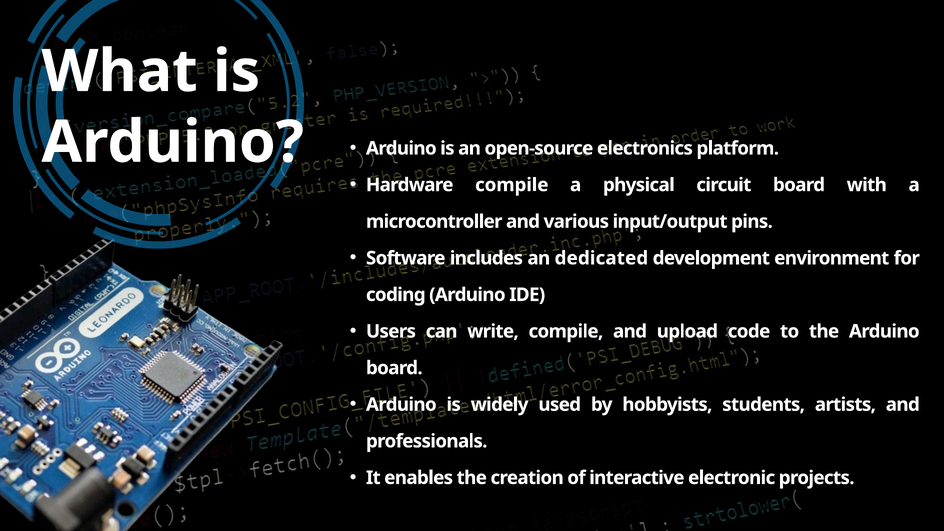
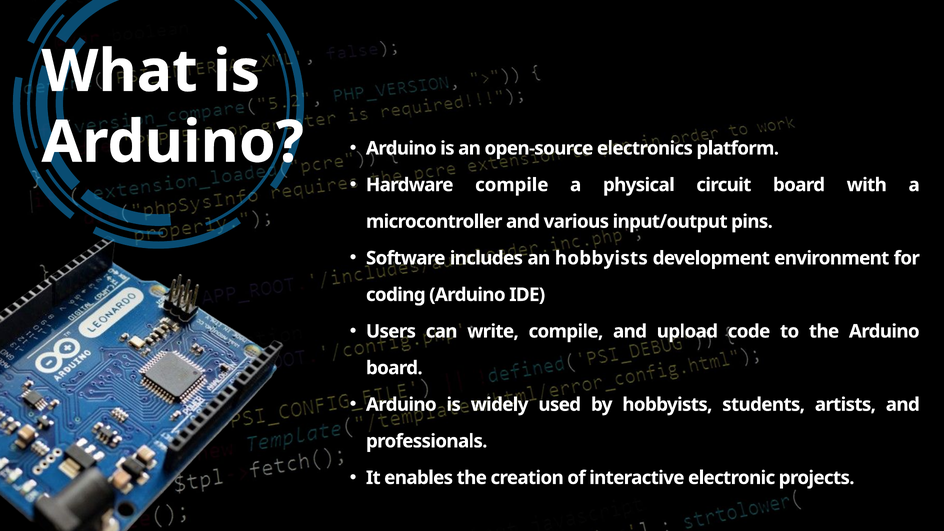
an dedicated: dedicated -> hobbyists (601, 258)
